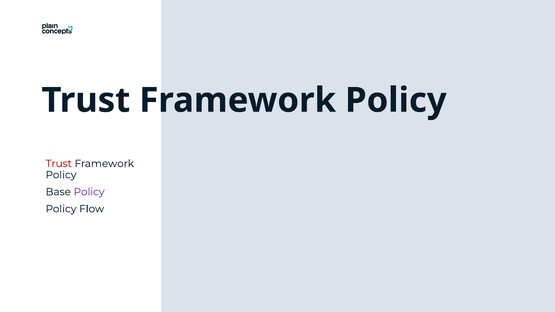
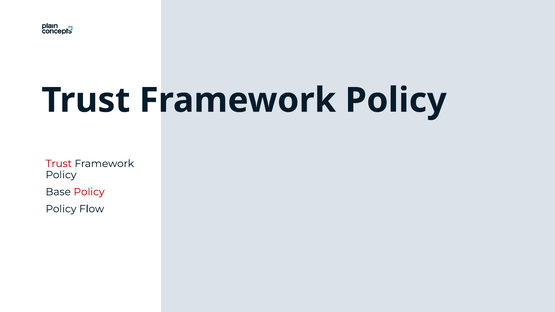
Policy colour: purple -> red (89, 192)
